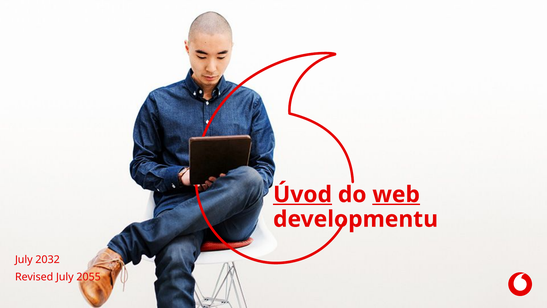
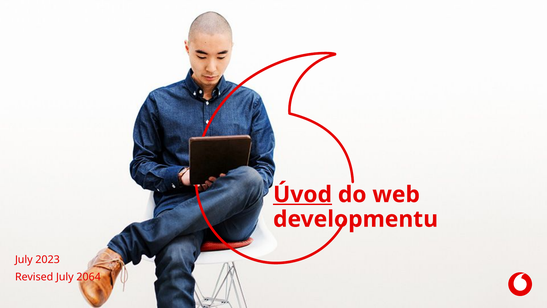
web underline: present -> none (396, 194)
2032: 2032 -> 2023 (48, 259)
2055: 2055 -> 2064 (89, 277)
